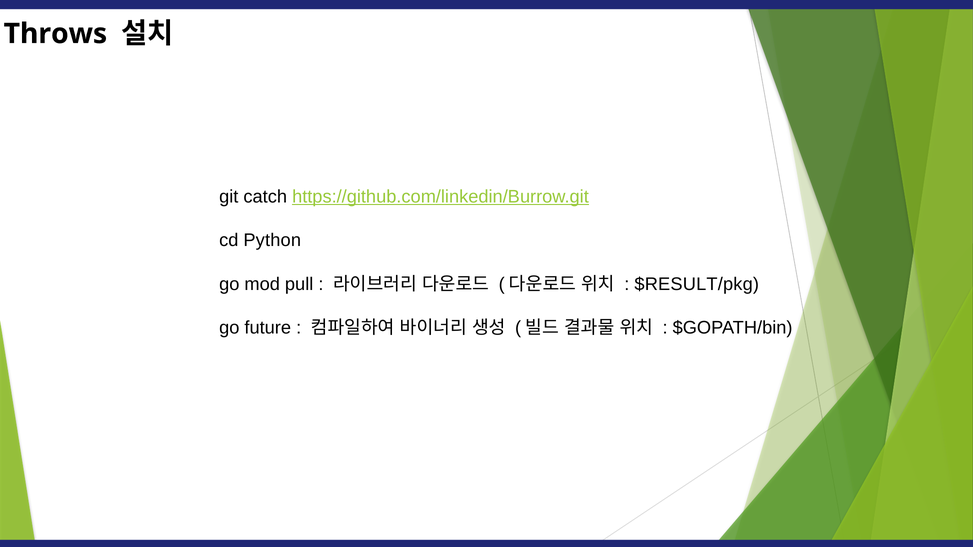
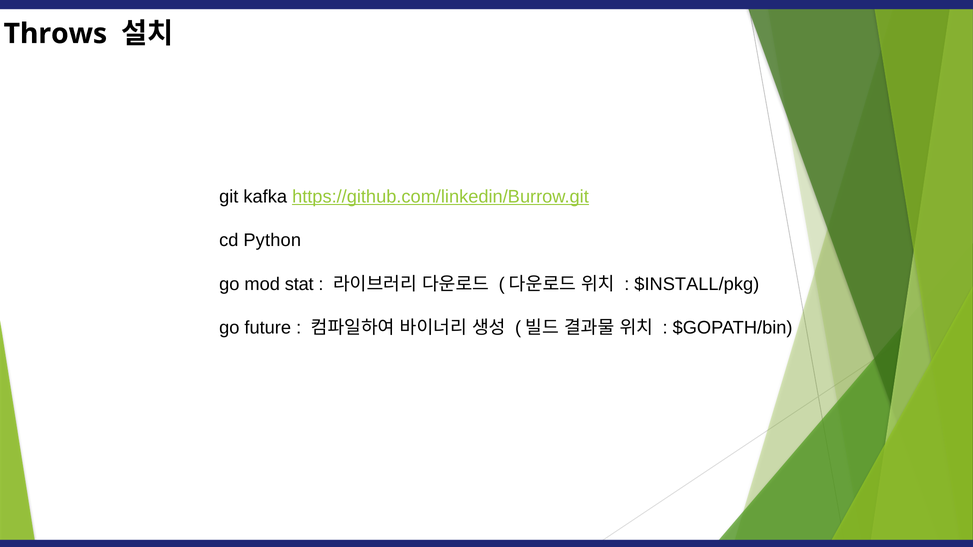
catch: catch -> kafka (265, 197)
pull: pull -> stat (299, 284)
$RESULT/pkg: $RESULT/pkg -> $INSTALL/pkg (697, 284)
